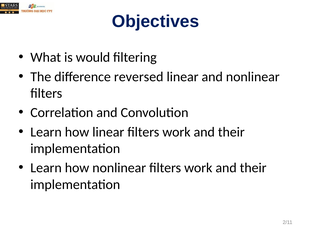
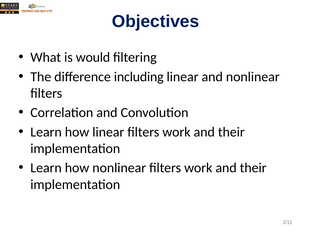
reversed: reversed -> including (139, 77)
